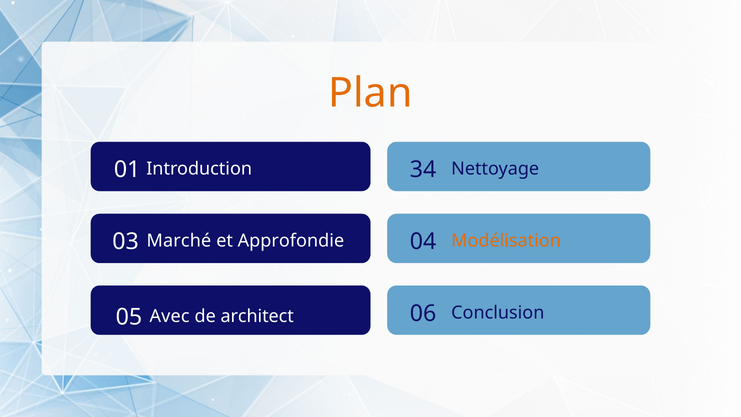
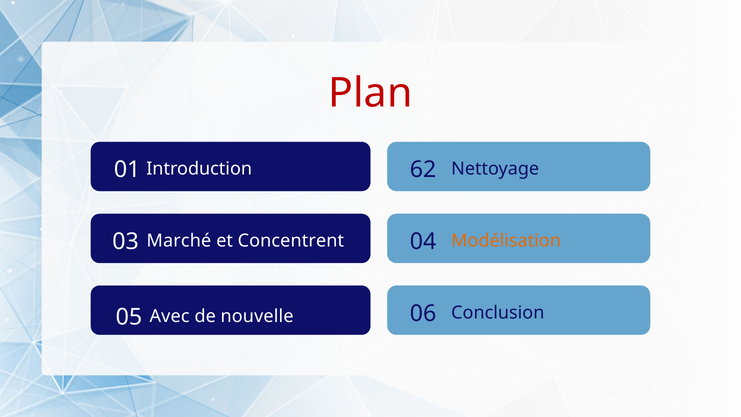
Plan colour: orange -> red (370, 93)
34: 34 -> 62 (423, 170)
Approfondie: Approfondie -> Concentrent (291, 241)
architect: architect -> nouvelle (257, 316)
